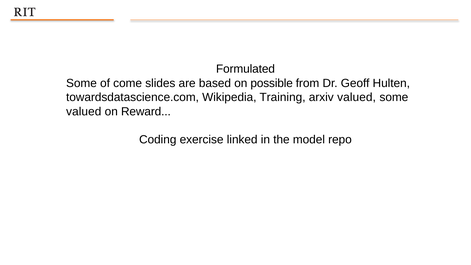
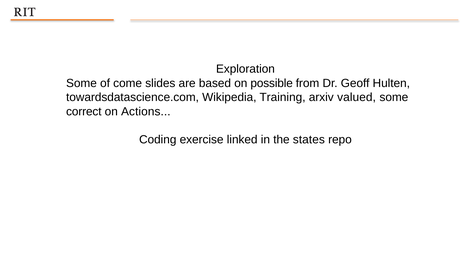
Formulated: Formulated -> Exploration (245, 69)
valued: valued -> correct (84, 111)
Reward: Reward -> Actions (146, 111)
model: model -> states (309, 140)
